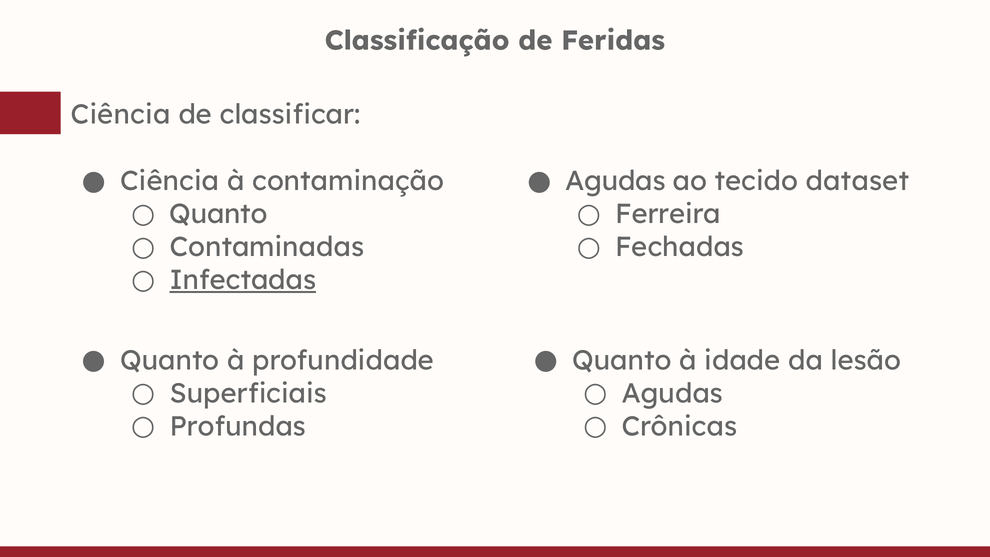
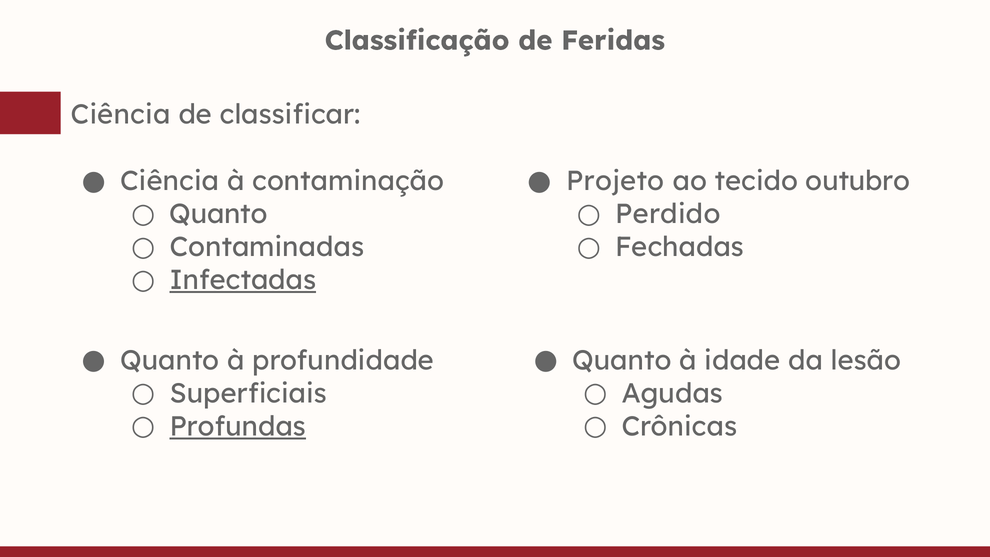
Agudas: Agudas -> Projeto (615, 181)
dataset: dataset -> outubro (858, 181)
Ferreira: Ferreira -> Perdido (668, 214)
Profundas underline: none -> present (238, 427)
